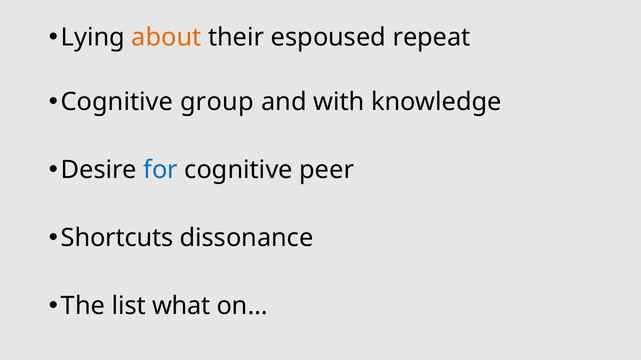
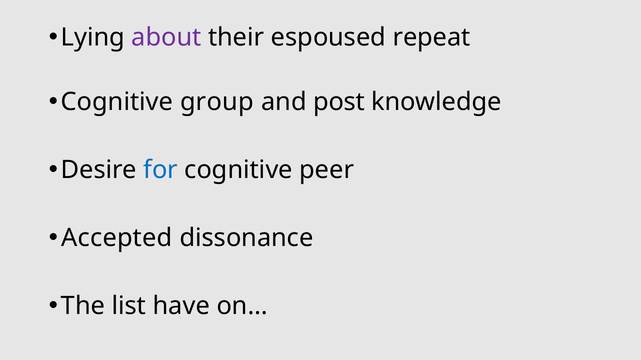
about colour: orange -> purple (167, 37)
with: with -> post (339, 102)
Shortcuts: Shortcuts -> Accepted (117, 238)
what: what -> have (181, 306)
